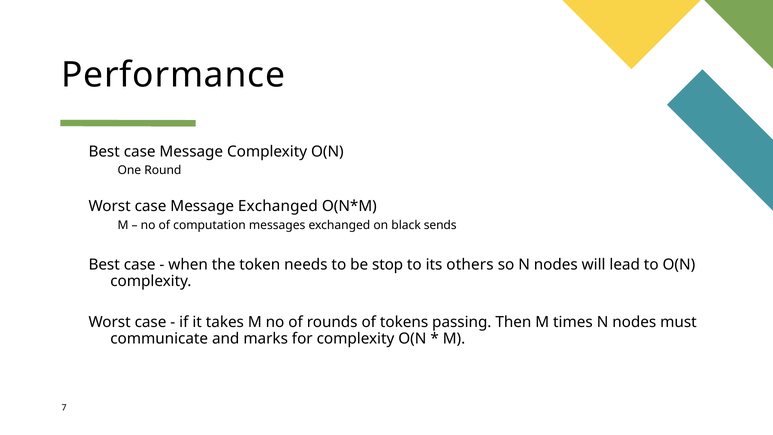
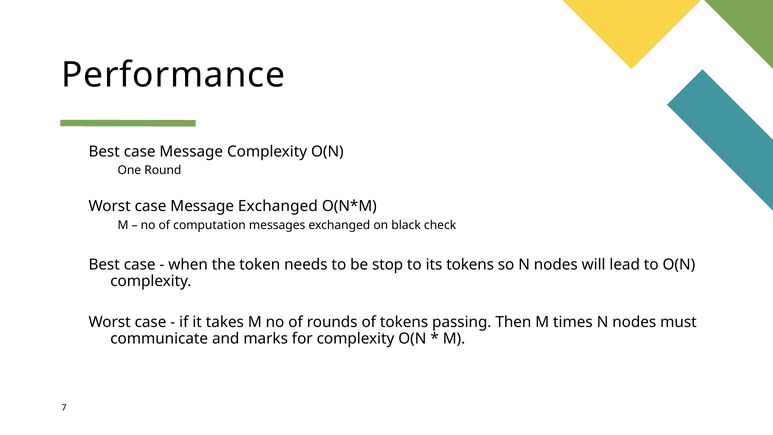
sends: sends -> check (440, 225)
its others: others -> tokens (470, 264)
